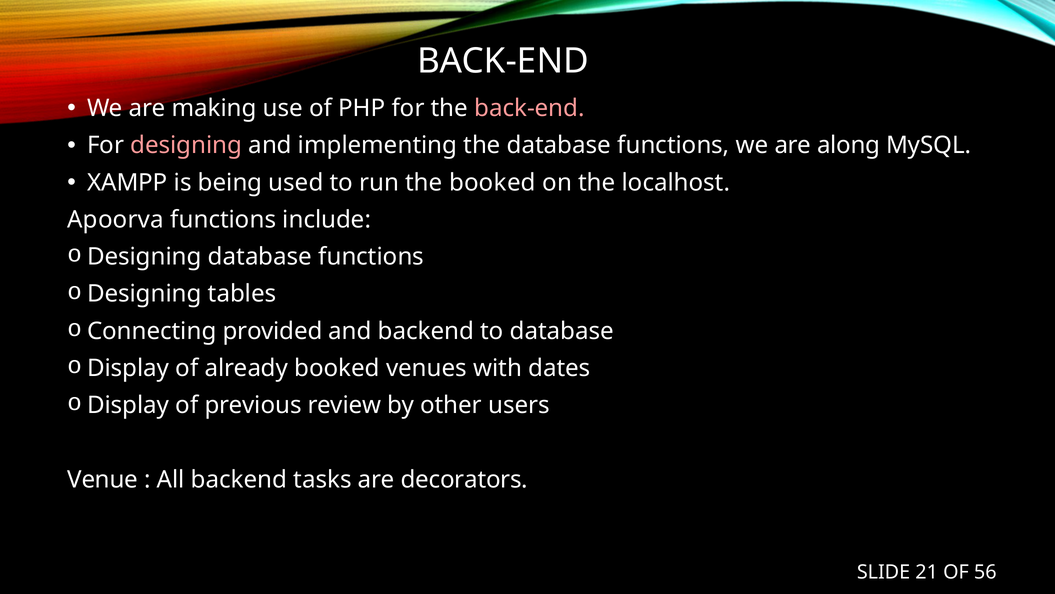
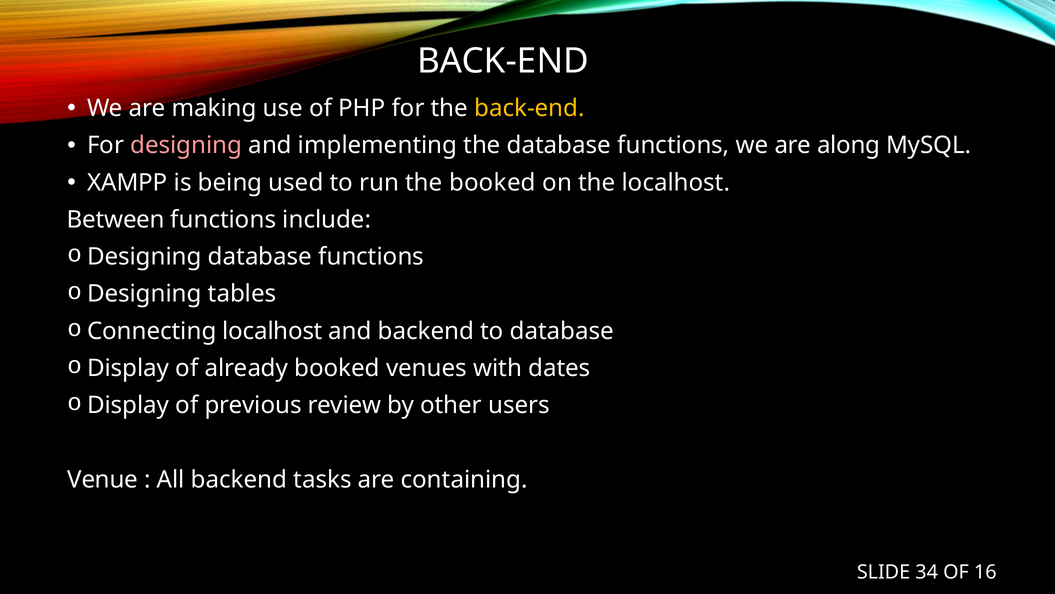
back-end colour: pink -> yellow (529, 108)
Apoorva: Apoorva -> Between (116, 220)
Connecting provided: provided -> localhost (273, 331)
decorators: decorators -> containing (464, 479)
21: 21 -> 34 (927, 572)
56: 56 -> 16 (985, 572)
